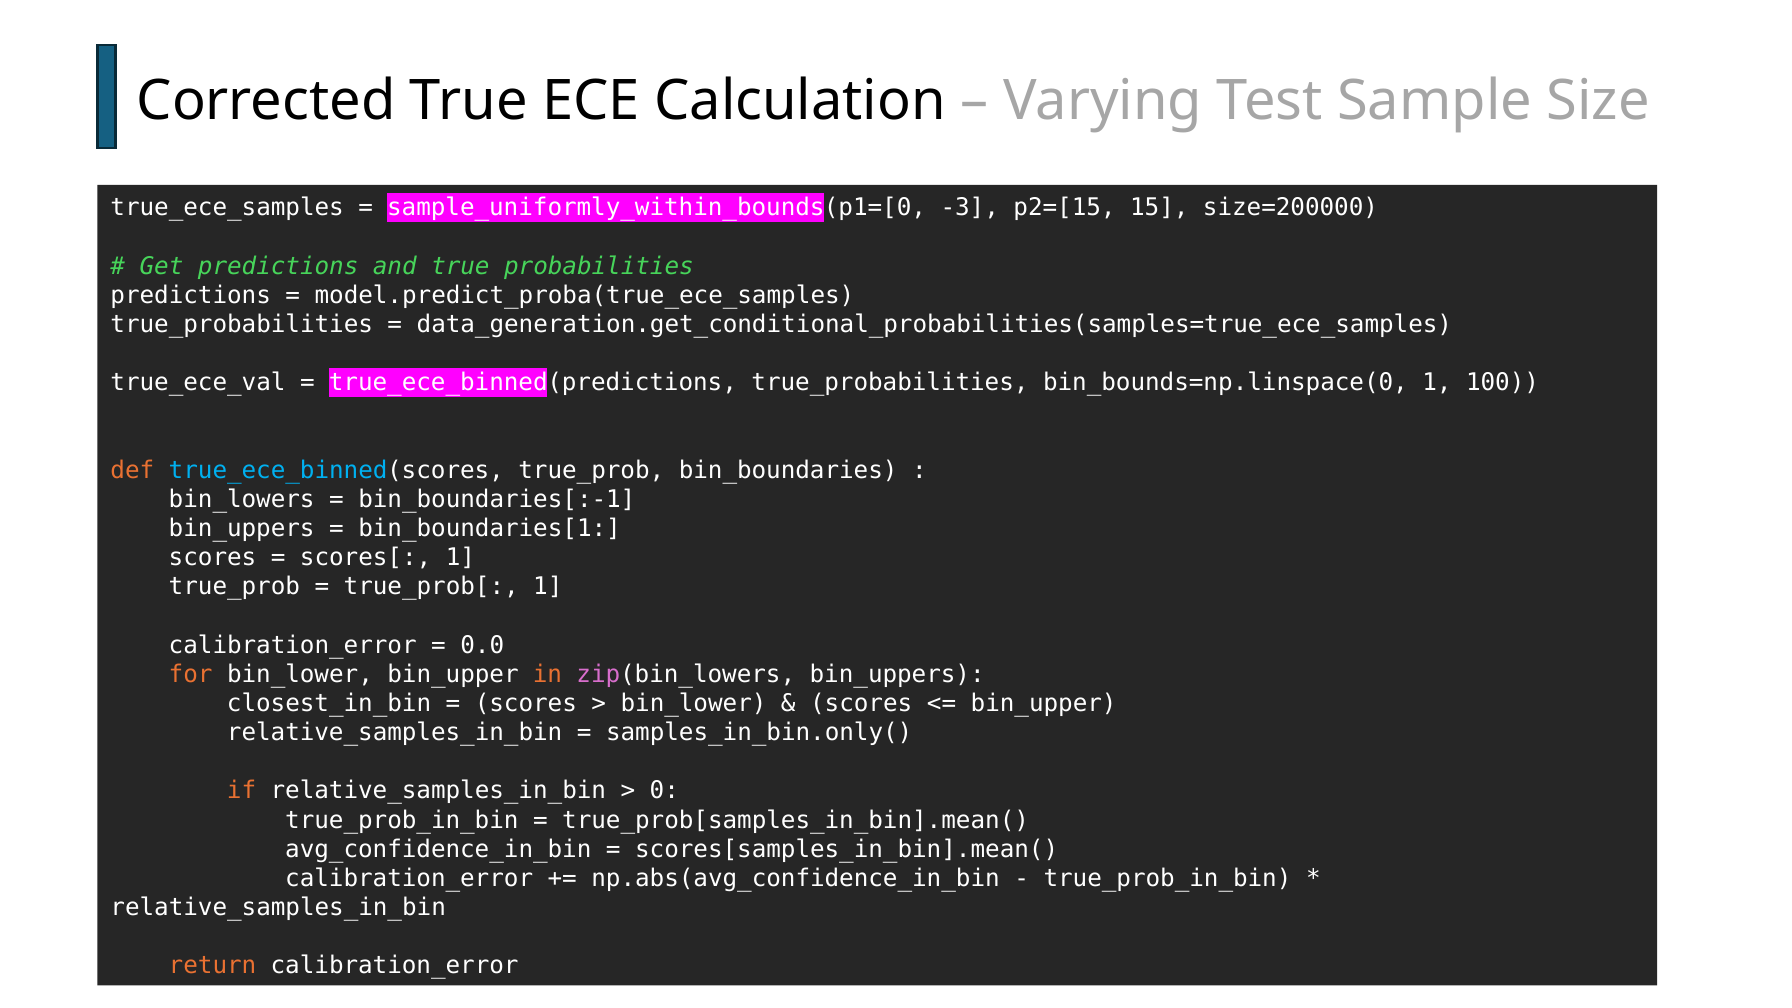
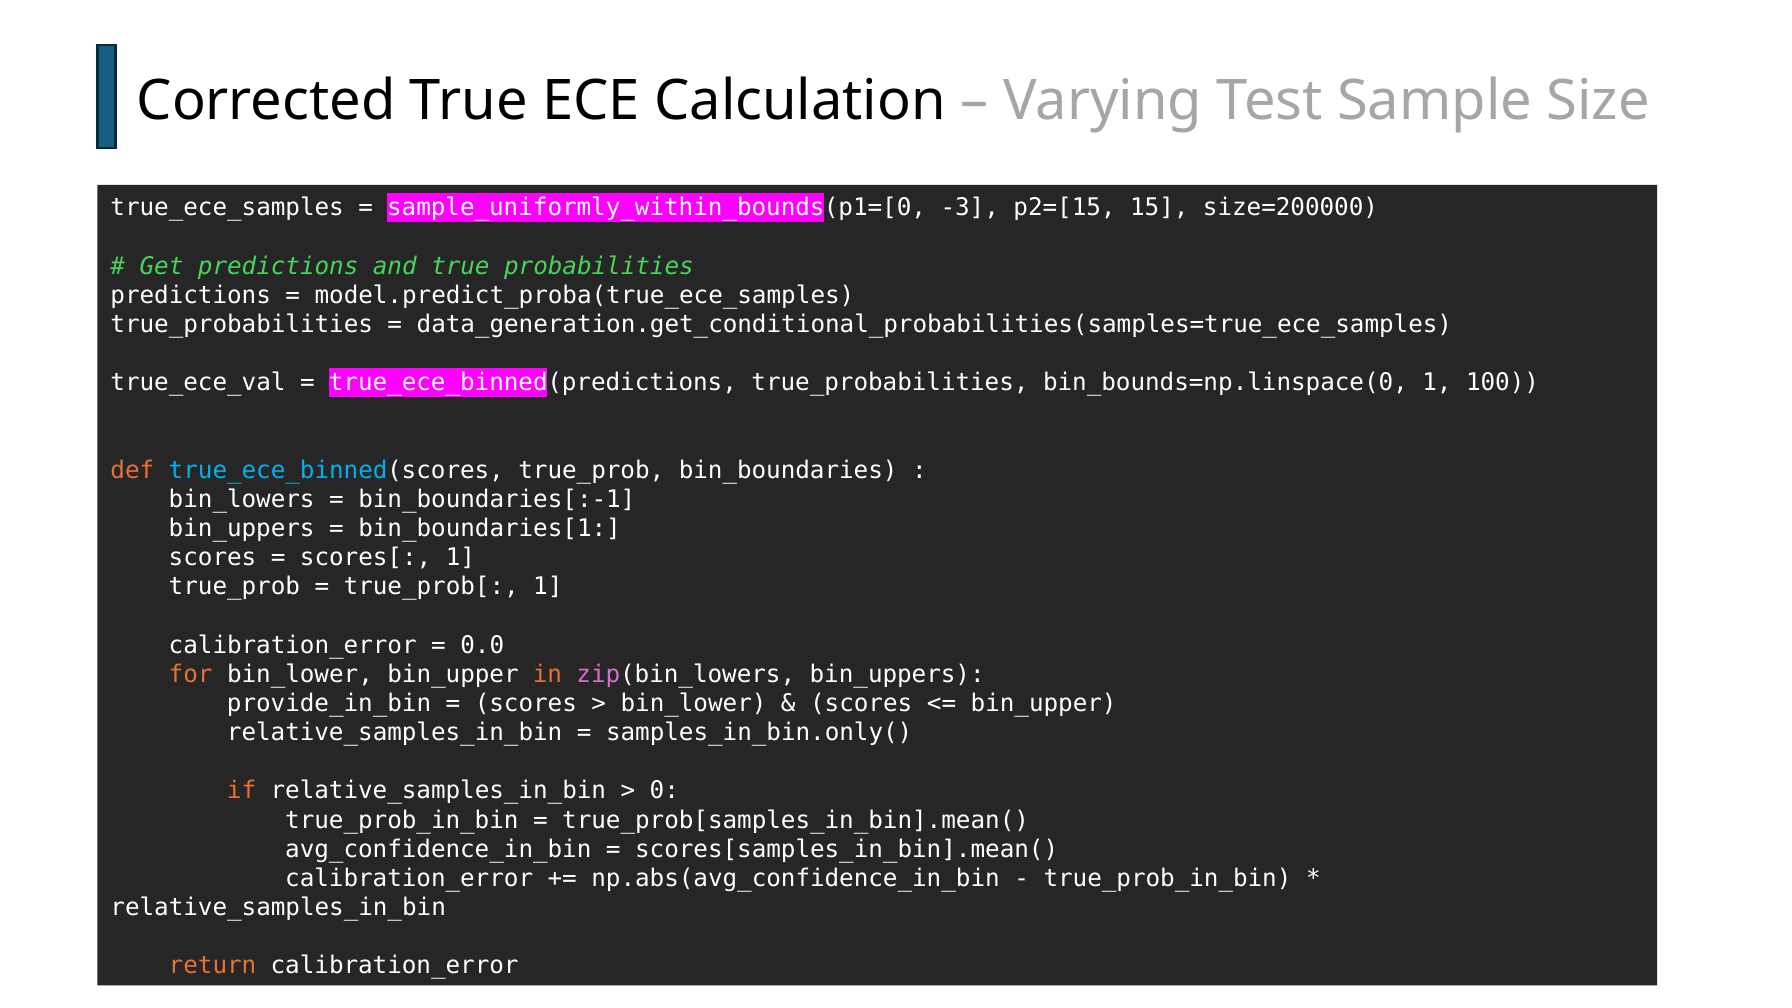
closest_in_bin: closest_in_bin -> provide_in_bin (329, 704)
